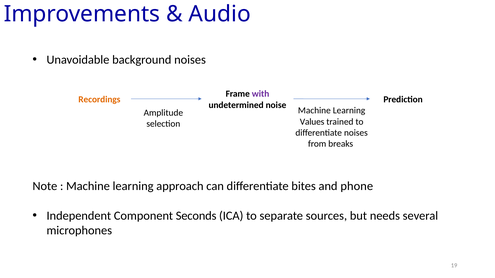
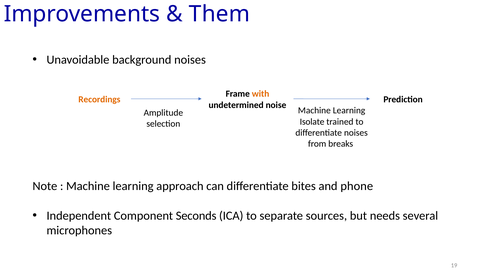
Audio: Audio -> Them (220, 14)
with colour: purple -> orange (261, 94)
Values: Values -> Isolate (312, 122)
